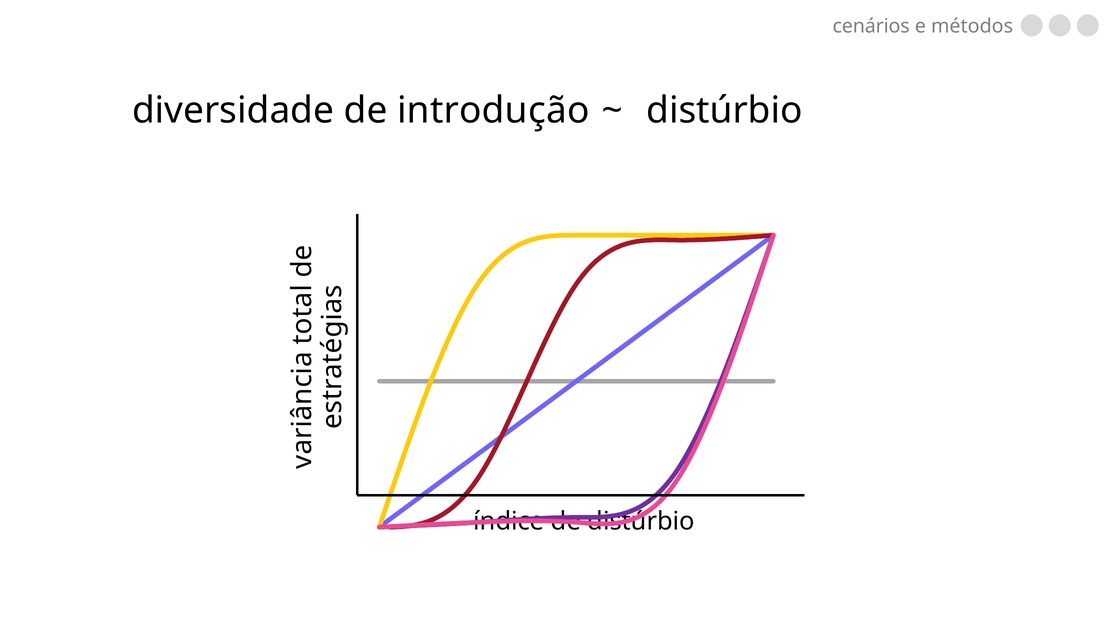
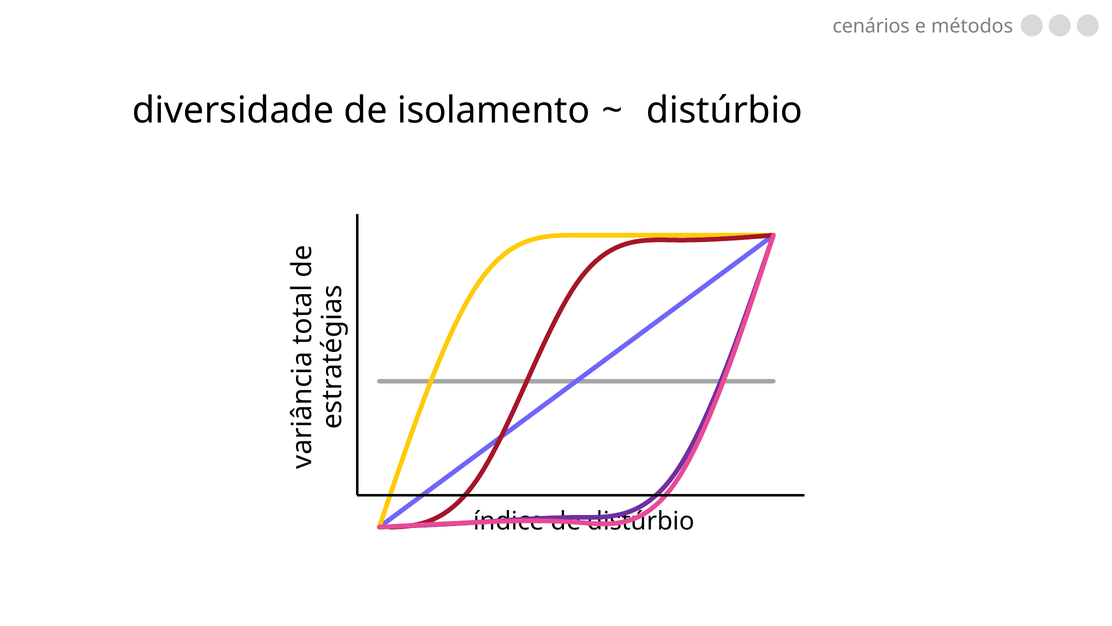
introdução: introdução -> isolamento (494, 110)
